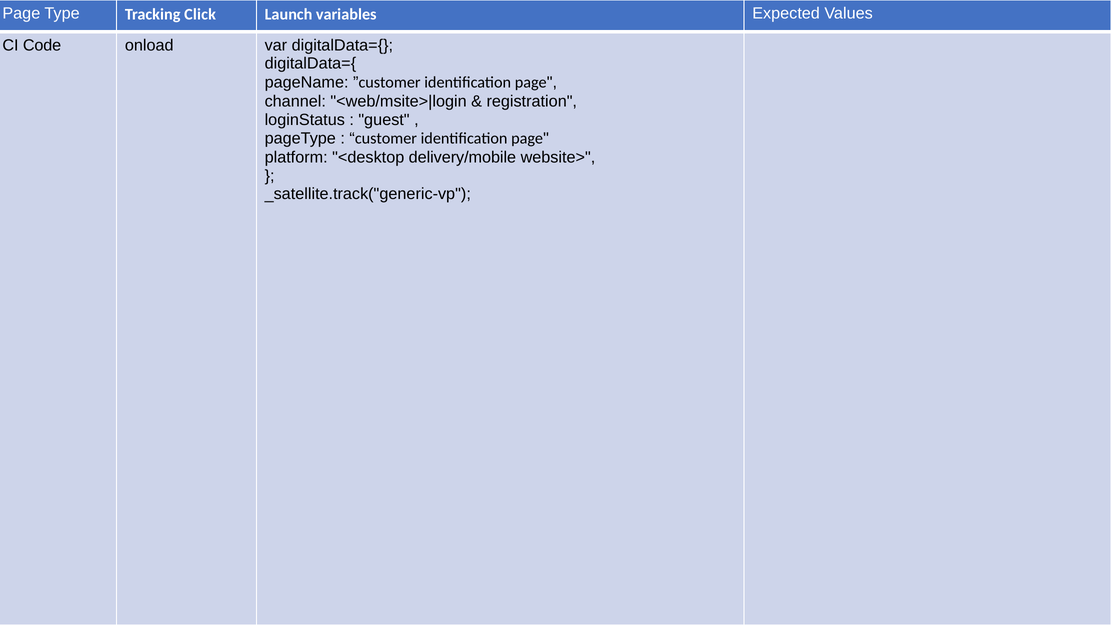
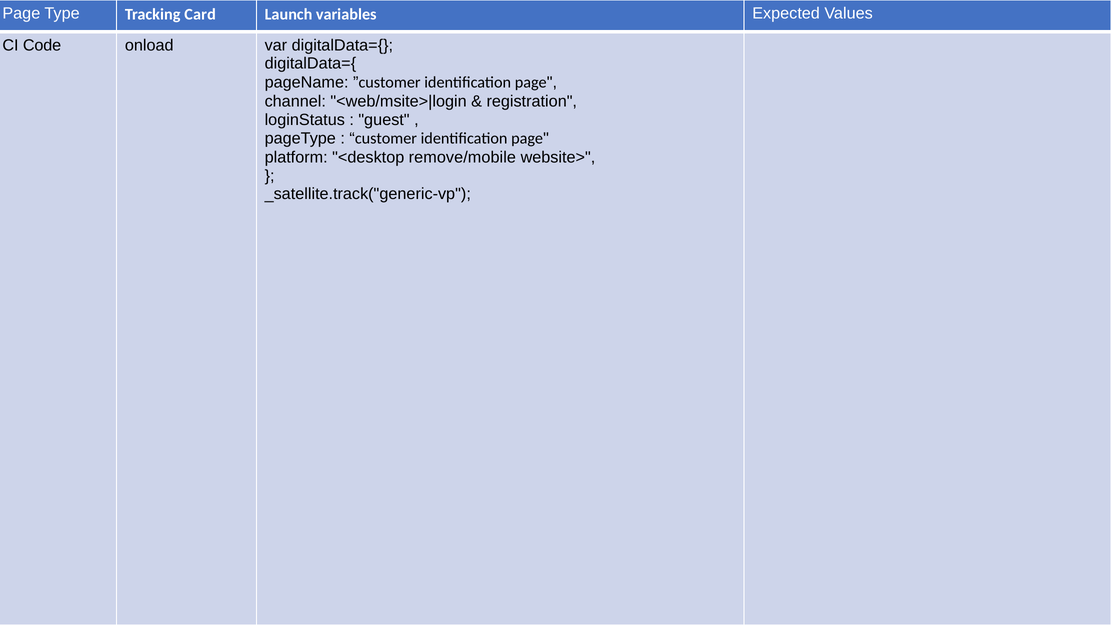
Click: Click -> Card (200, 14)
delivery/mobile: delivery/mobile -> remove/mobile (462, 158)
